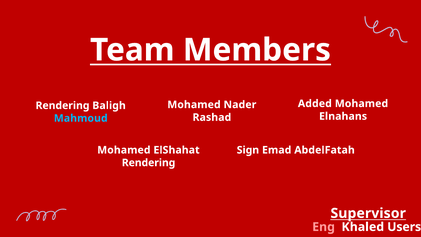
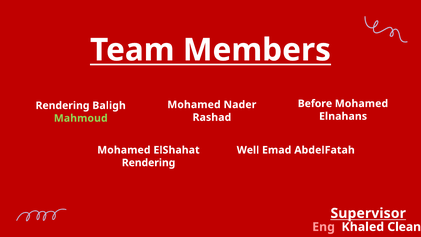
Added: Added -> Before (315, 104)
Mahmoud colour: light blue -> light green (81, 118)
Sign: Sign -> Well (248, 150)
Users: Users -> Clean (404, 227)
